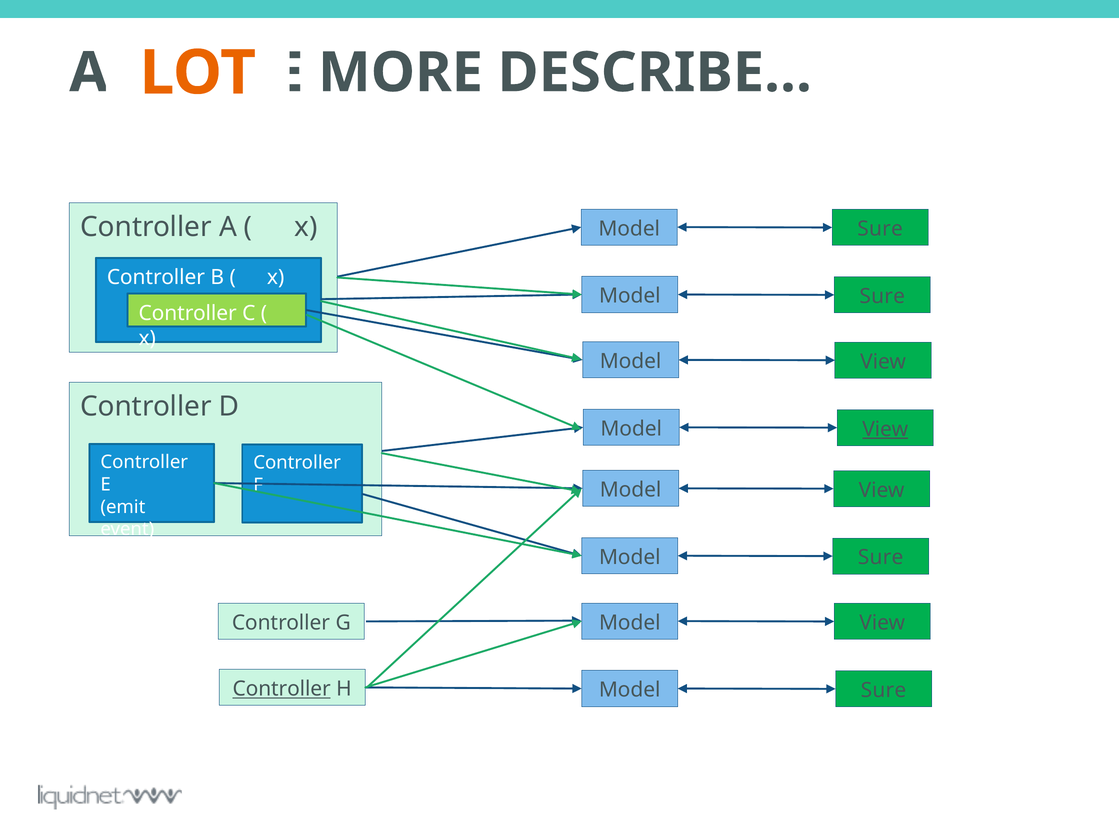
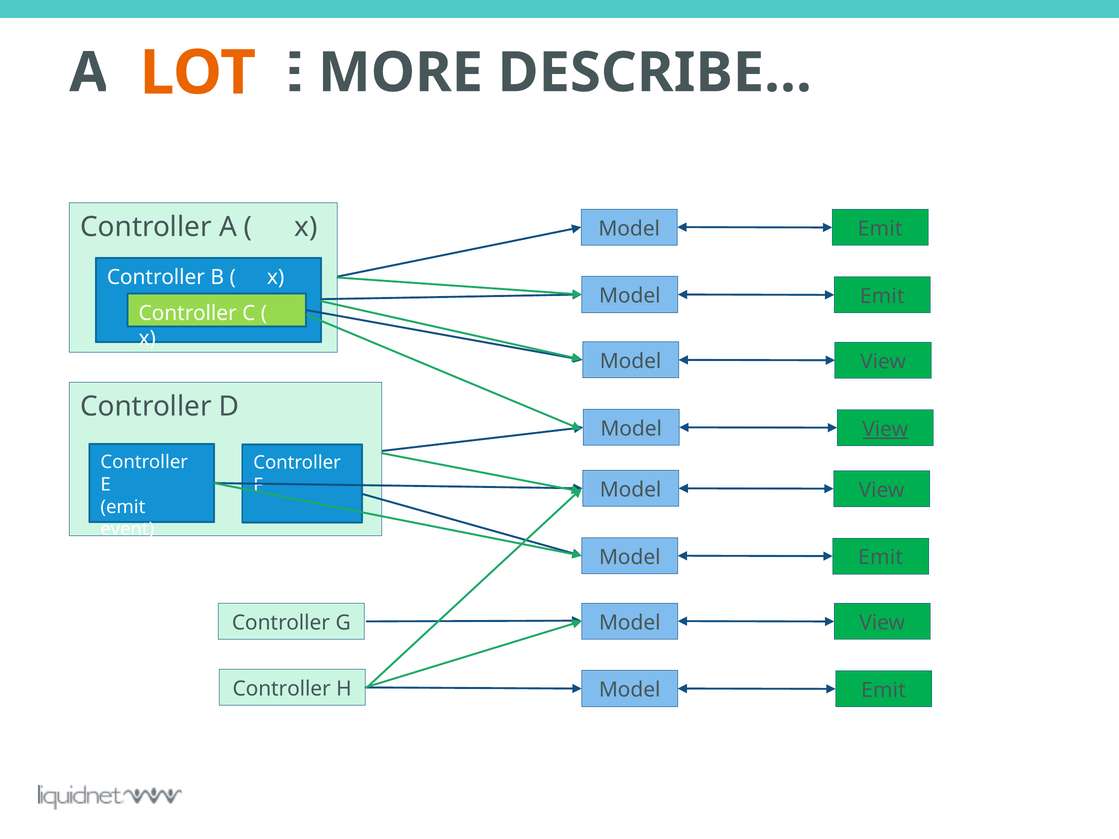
Sure: Sure -> Emit (880, 229)
Sure: Sure -> Emit (882, 296)
Sure: Sure -> Emit (881, 558)
Controller underline: present -> none (282, 689)
H Model Sure: Sure -> Emit (883, 691)
